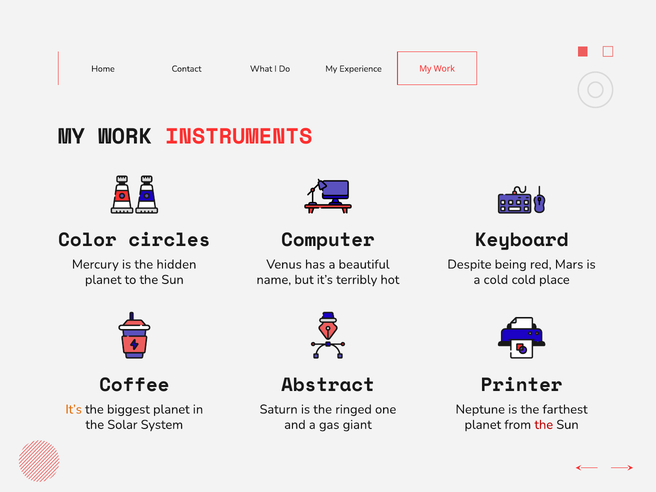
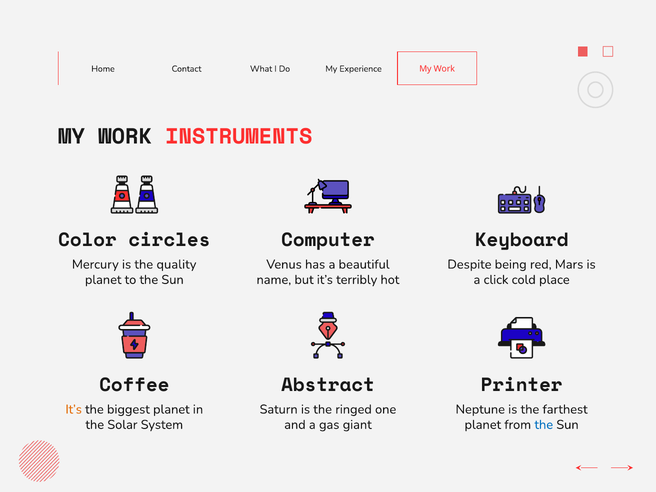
hidden: hidden -> quality (176, 264)
a cold: cold -> click (496, 280)
the colour: red -> blue (544, 425)
